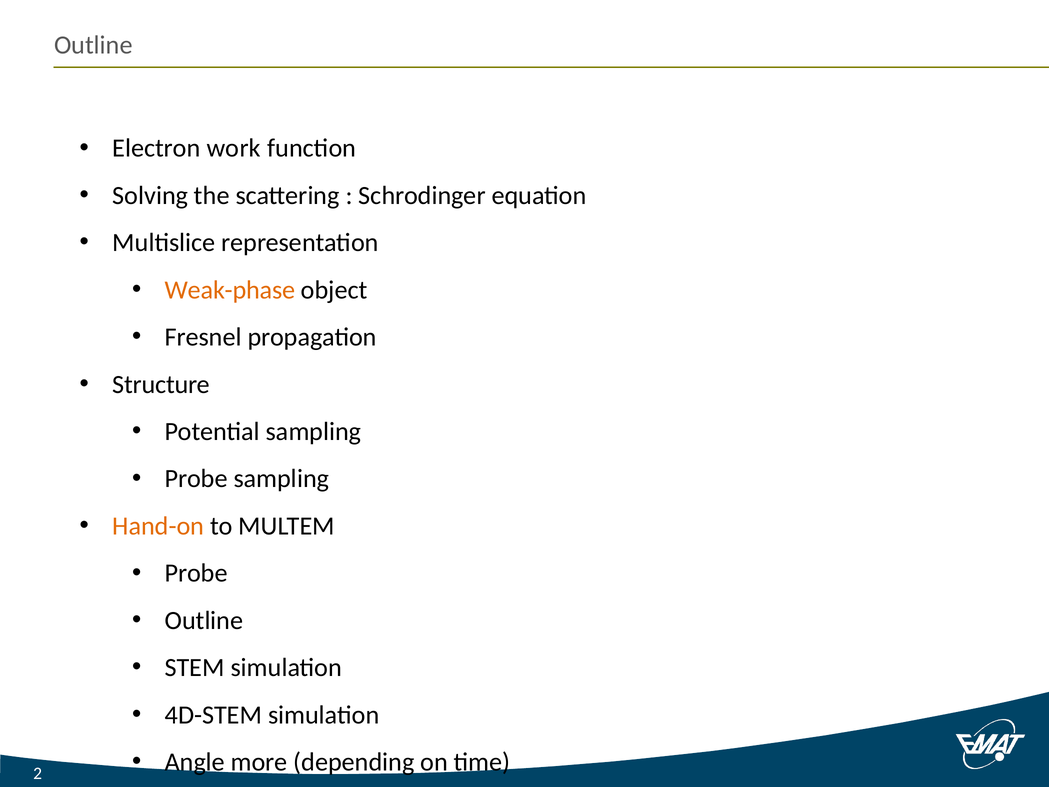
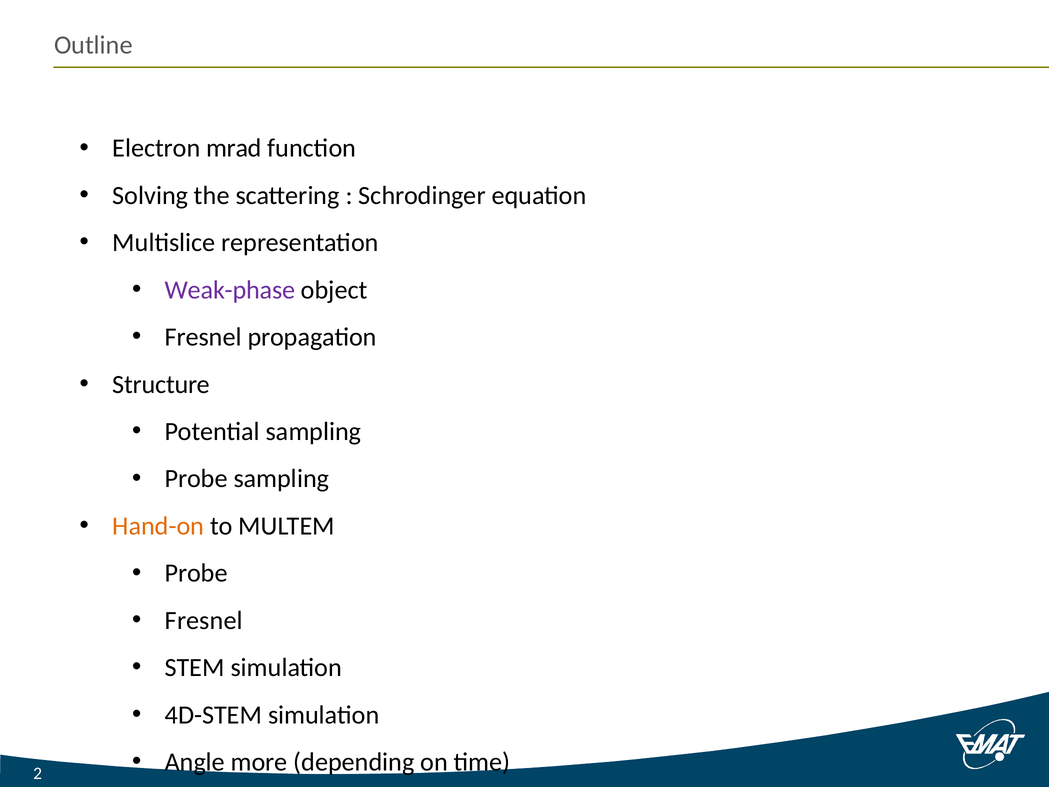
work: work -> mrad (234, 148)
Weak-phase colour: orange -> purple (230, 290)
Outline: Outline -> Fresnel (204, 620)
